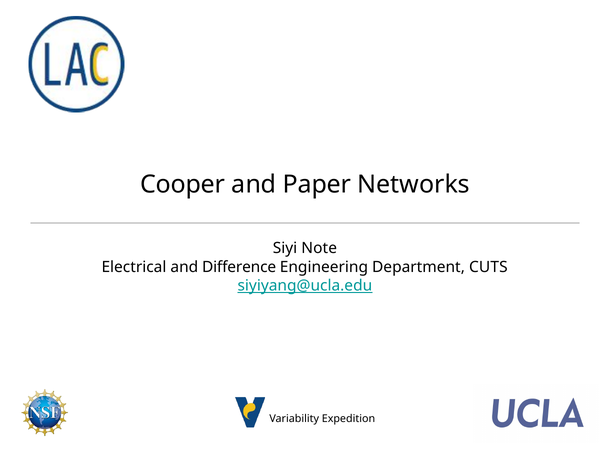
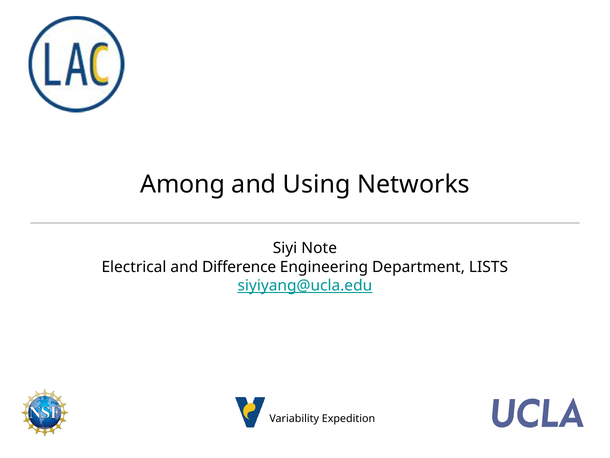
Cooper: Cooper -> Among (183, 184)
Paper: Paper -> Using (317, 184)
CUTS: CUTS -> LISTS (488, 267)
